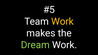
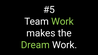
Work colour: yellow -> light green (62, 22)
